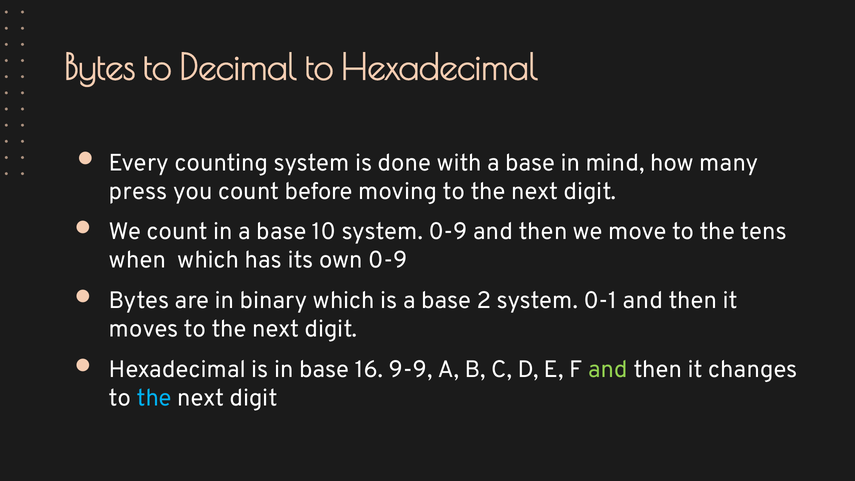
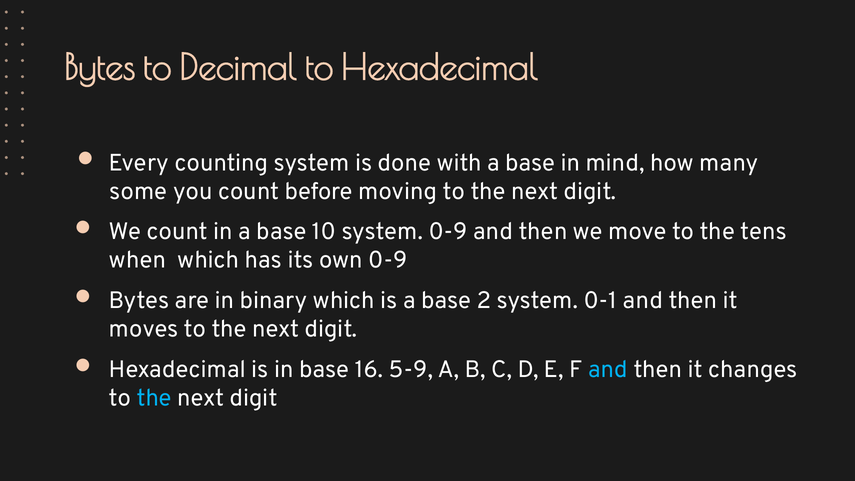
press: press -> some (138, 191)
9-9: 9-9 -> 5-9 (411, 369)
and colour: light green -> light blue (608, 369)
